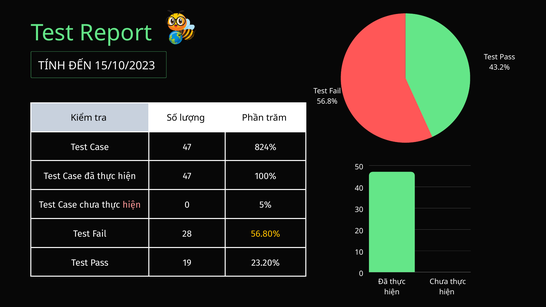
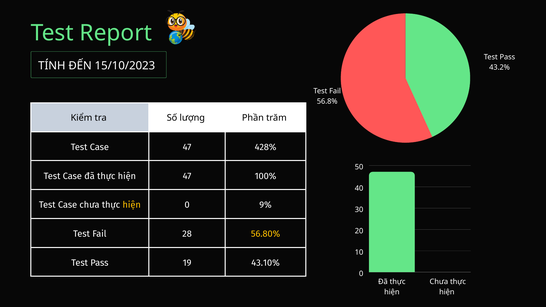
824%: 824% -> 428% (266, 147)
hiện colour: pink -> yellow (132, 205)
5%: 5% -> 9% (265, 205)
23.20%: 23.20% -> 43.10% (265, 263)
